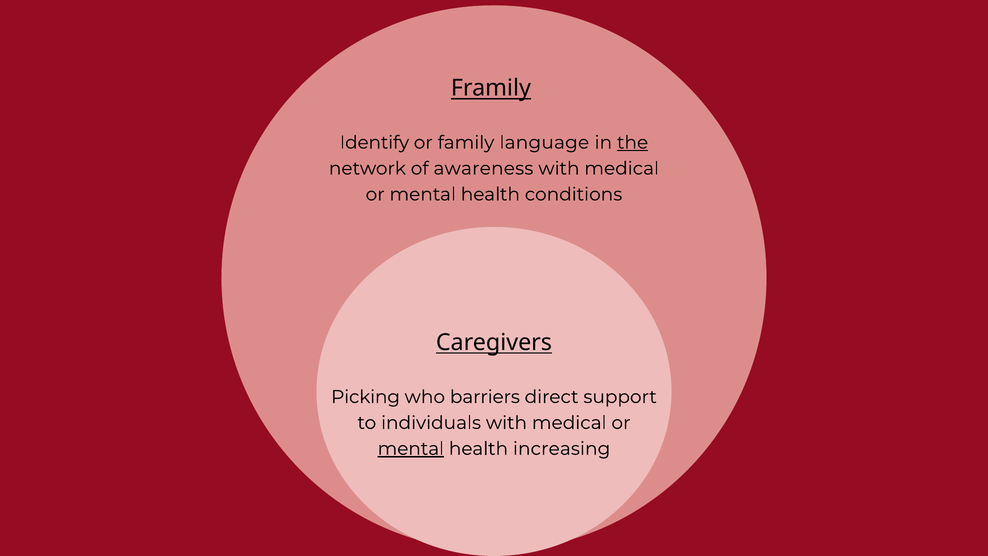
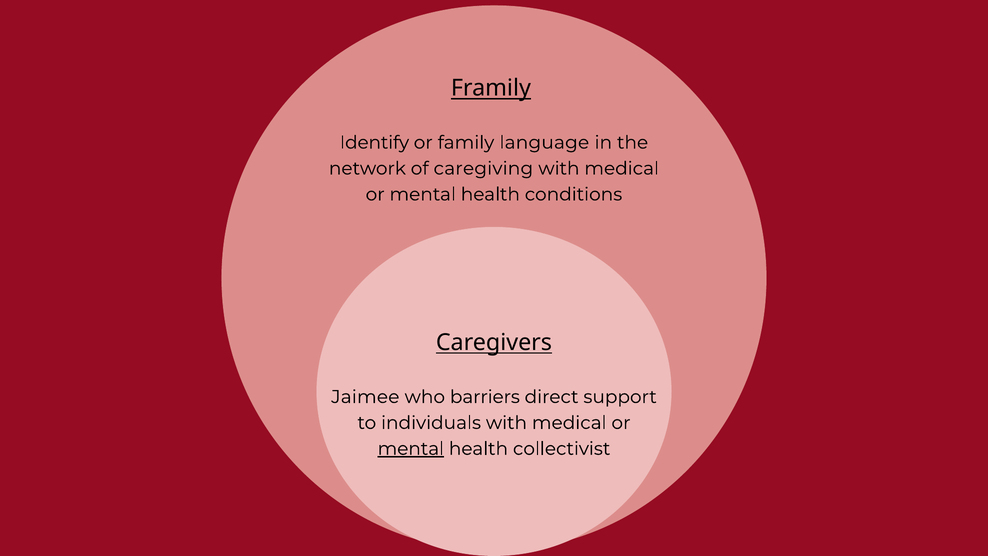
the underline: present -> none (633, 142)
awareness: awareness -> caregiving (483, 168)
Picking: Picking -> Jaimee (365, 397)
increasing: increasing -> collectivist (562, 449)
